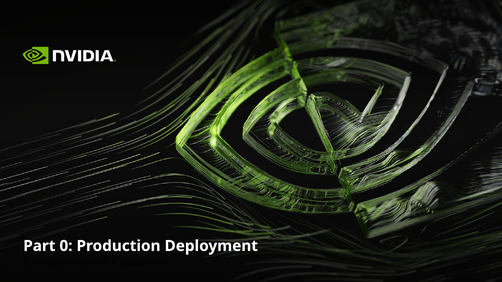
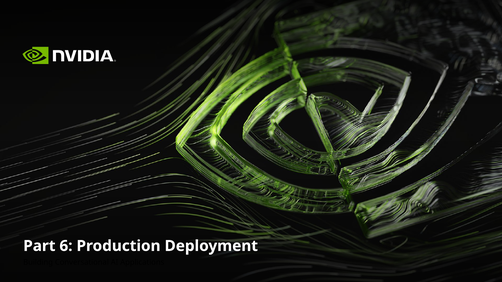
0: 0 -> 6 (66, 246)
